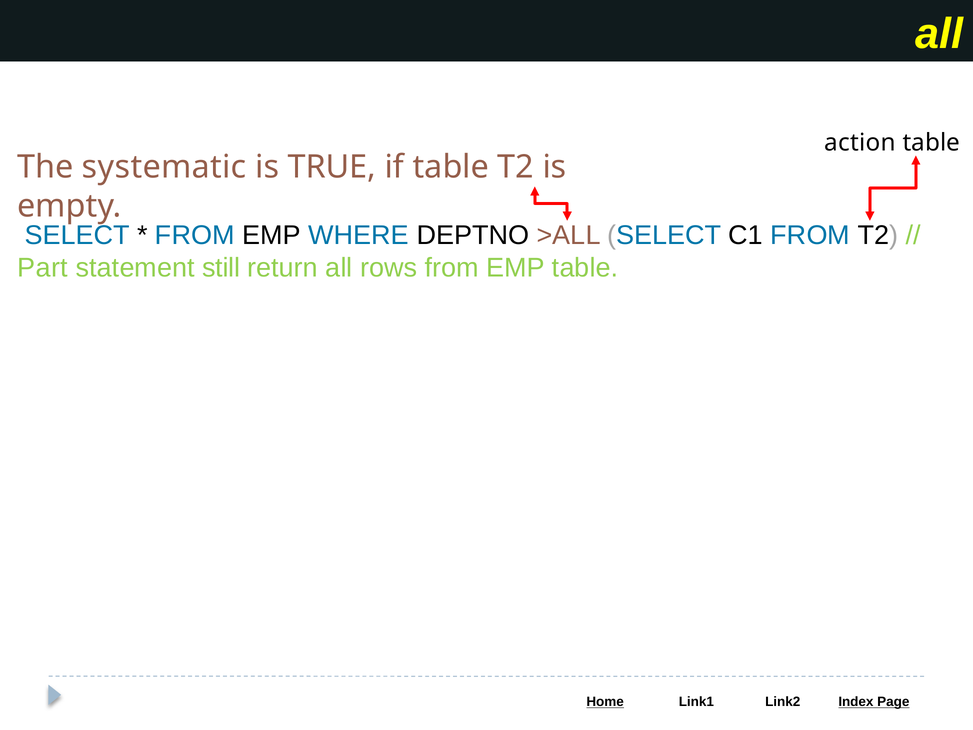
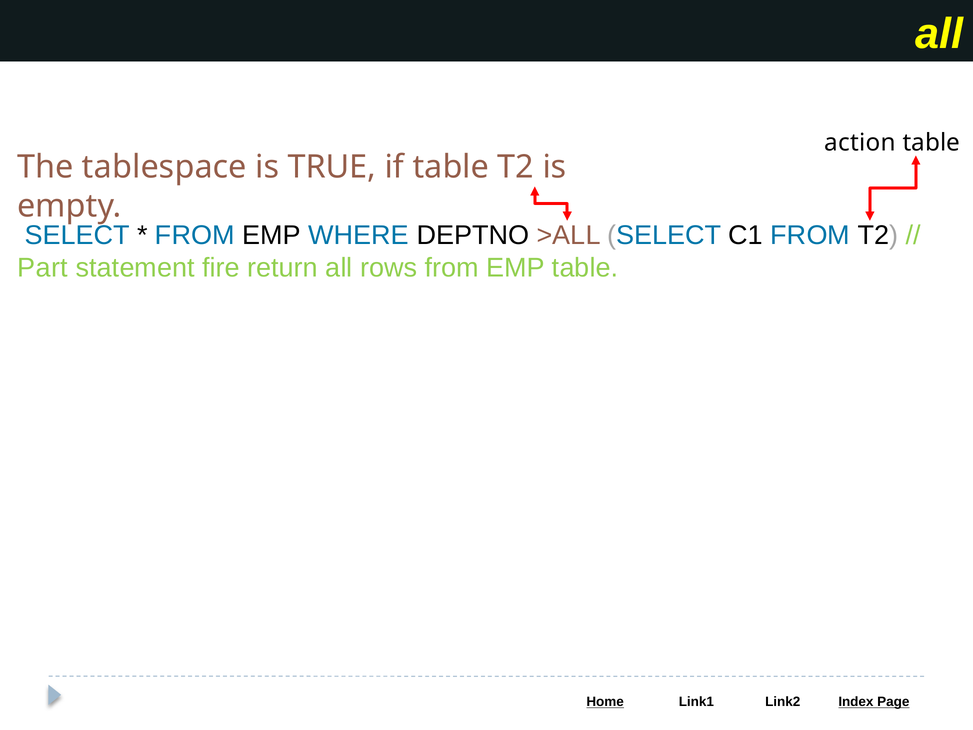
systematic: systematic -> tablespace (164, 167)
still: still -> fire (221, 268)
